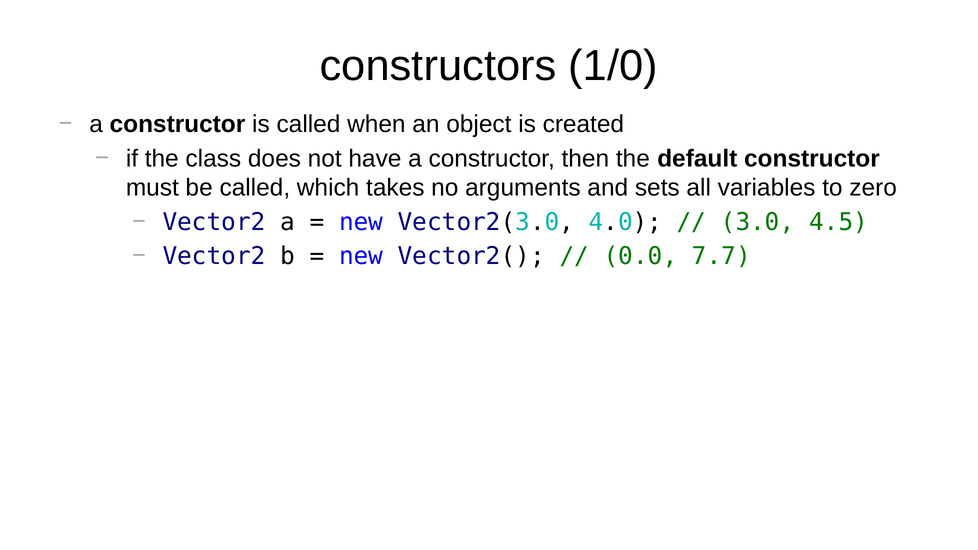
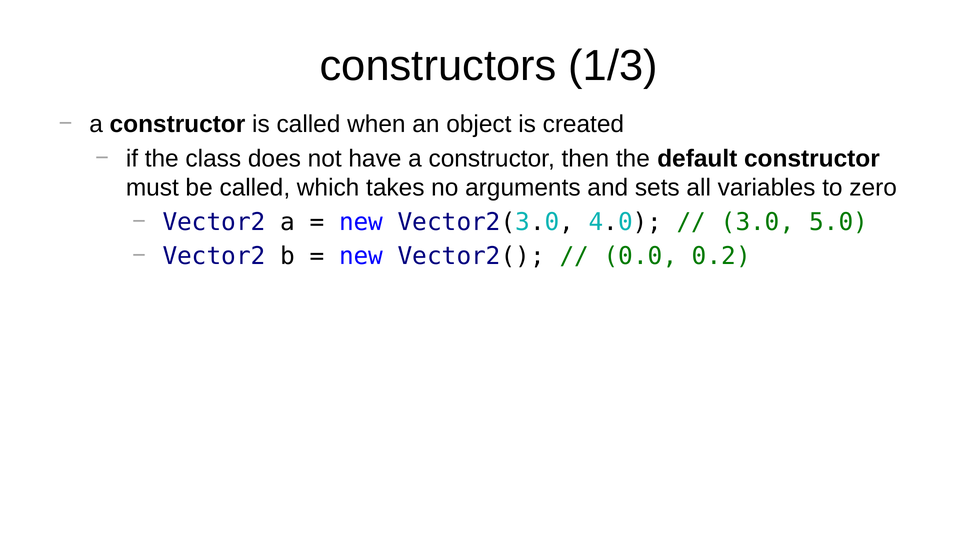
1/0: 1/0 -> 1/3 (613, 66)
4.5: 4.5 -> 5.0 (839, 222)
7.7: 7.7 -> 0.2 (721, 256)
